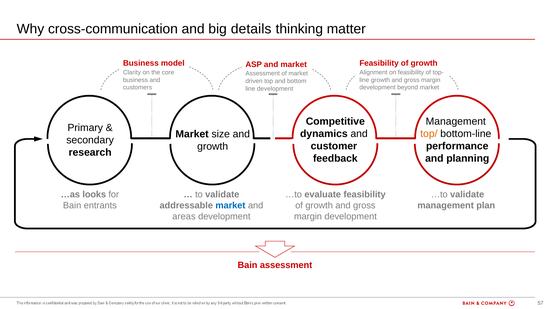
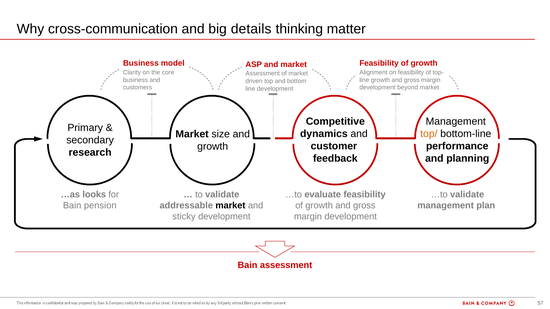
entrants: entrants -> pension (100, 206)
market colour: blue -> black (230, 206)
areas: areas -> sticky (184, 217)
